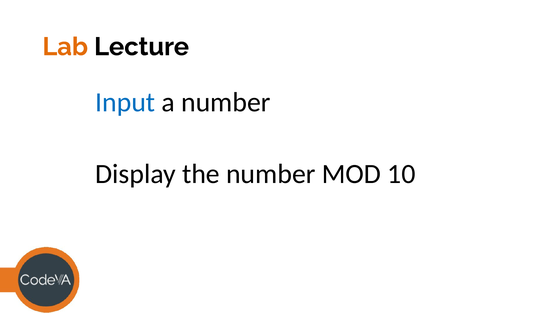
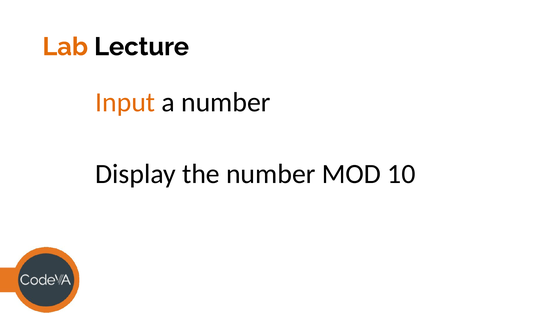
Input colour: blue -> orange (125, 102)
